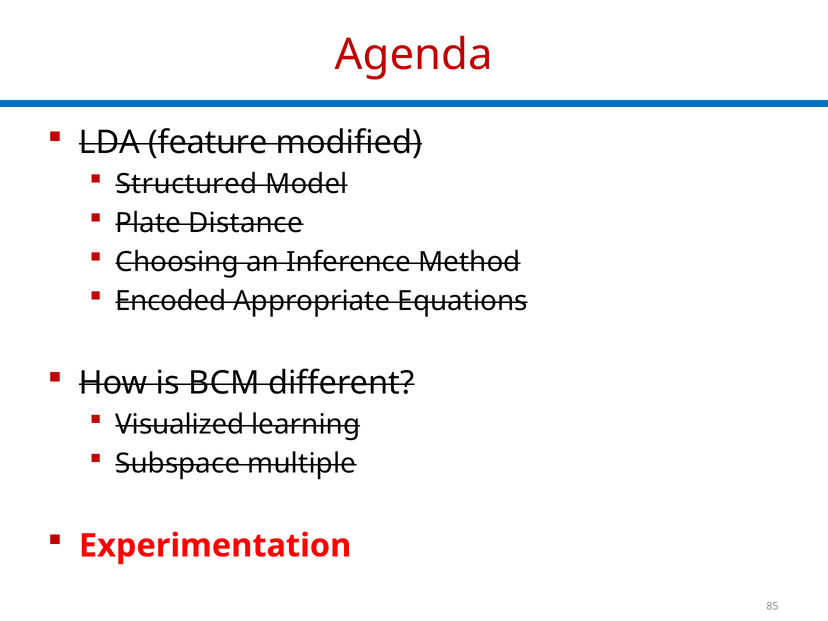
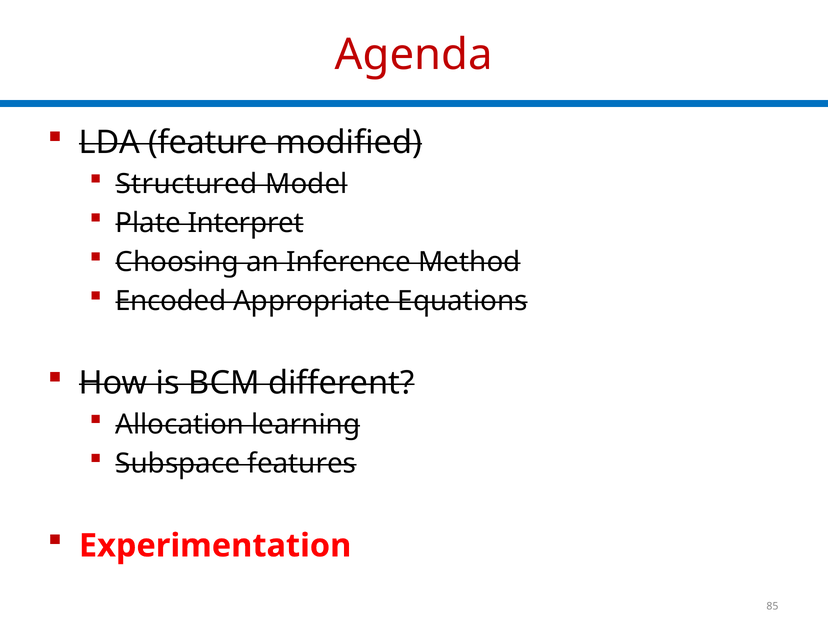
Distance: Distance -> Interpret (246, 223)
Visualized: Visualized -> Allocation (180, 425)
multiple: multiple -> features (302, 464)
